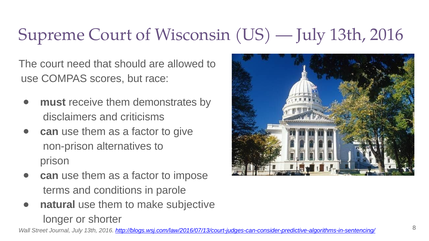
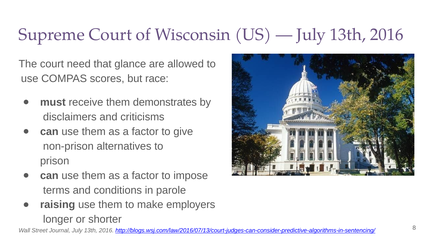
should: should -> glance (130, 64)
natural: natural -> raising (58, 205)
subjective: subjective -> employers (191, 205)
